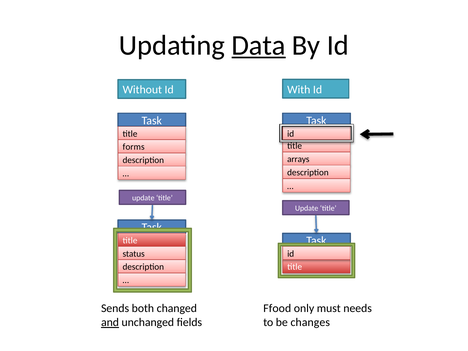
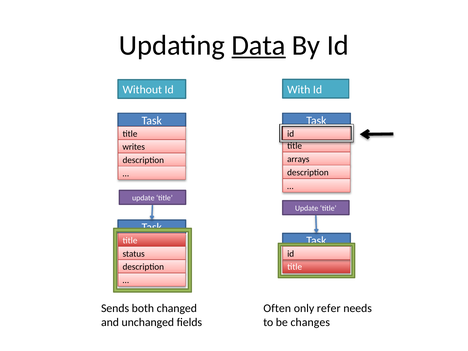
forms: forms -> writes (134, 147)
Ffood: Ffood -> Often (277, 308)
must: must -> refer (329, 308)
and underline: present -> none (110, 322)
